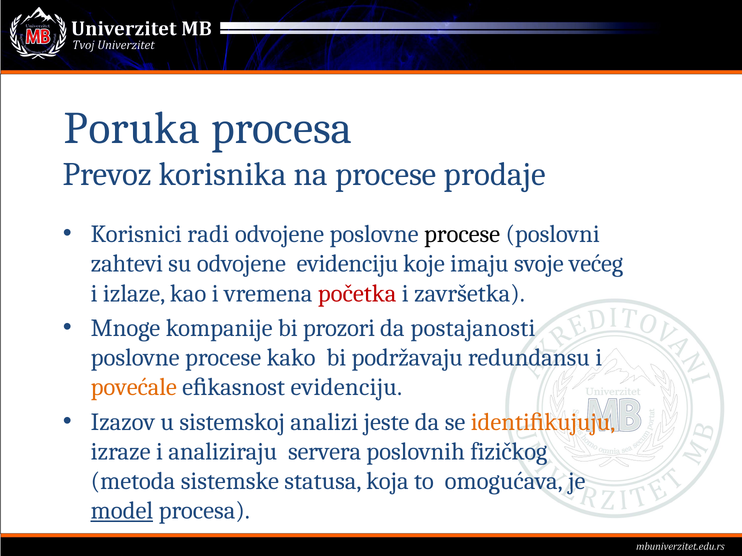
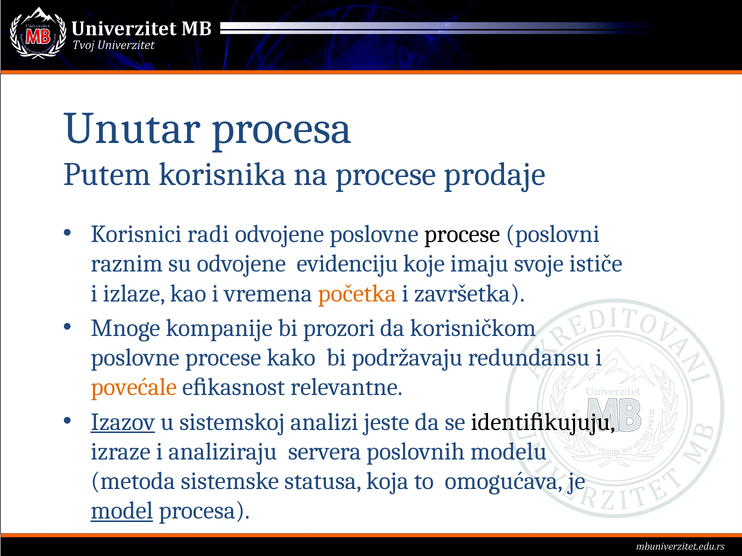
Poruka: Poruka -> Unutar (132, 128)
Prevoz: Prevoz -> Putem (107, 175)
zahtevi: zahtevi -> raznim (127, 264)
većeg: većeg -> ističe (596, 264)
početka colour: red -> orange (357, 294)
postajanosti: postajanosti -> korisničkom (473, 328)
eﬁkasnost evidenciju: evidenciju -> relevantne (347, 388)
Izazov underline: none -> present (123, 422)
identiﬁkujuju colour: orange -> black (543, 422)
fizičkog: fizičkog -> modelu (509, 452)
